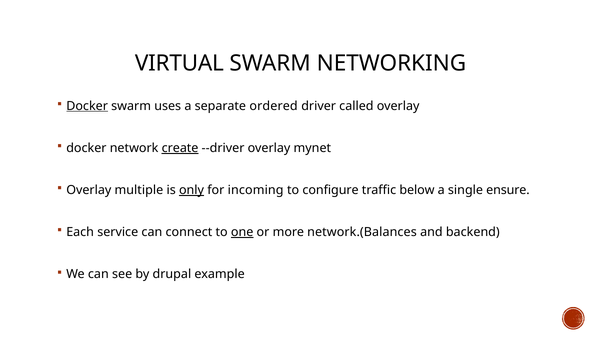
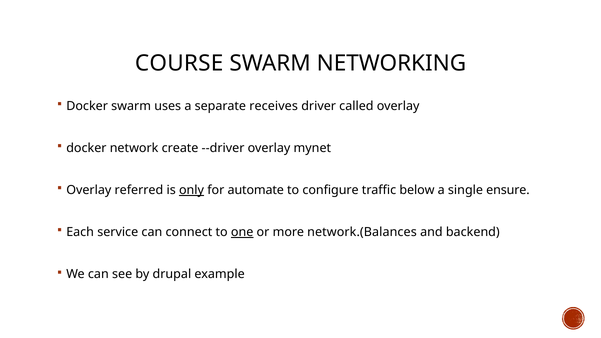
VIRTUAL: VIRTUAL -> COURSE (179, 63)
Docker underline: present -> none (87, 106)
ordered: ordered -> receives (274, 106)
create underline: present -> none (180, 148)
multiple: multiple -> referred (139, 190)
incoming: incoming -> automate (256, 190)
